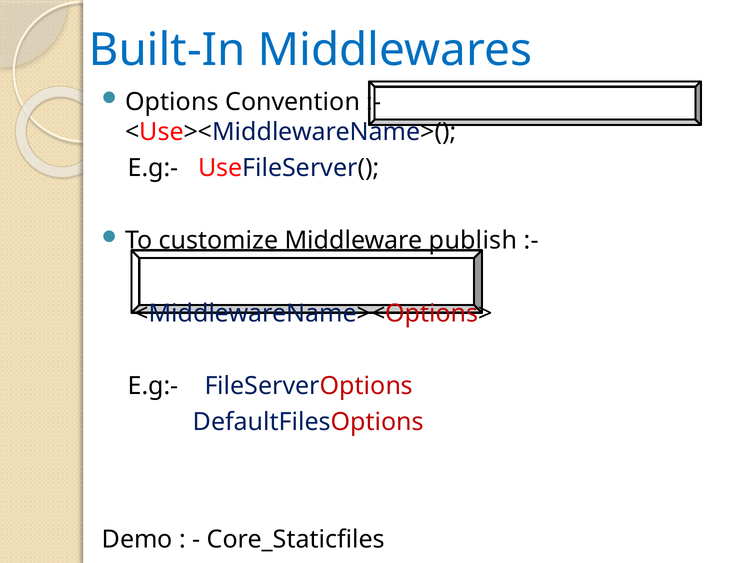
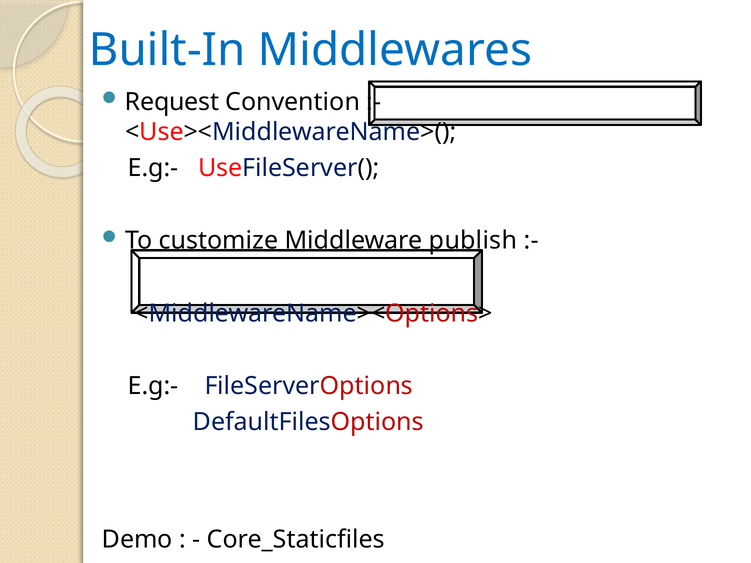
Options: Options -> Request (172, 102)
